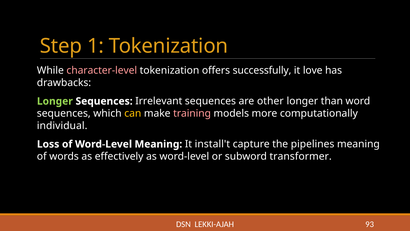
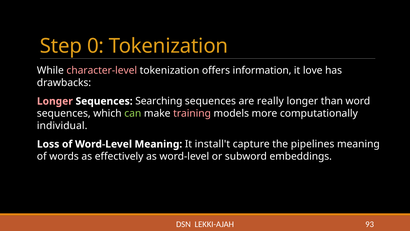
1: 1 -> 0 (96, 46)
successfully: successfully -> information (262, 70)
Longer colour: light green -> pink (55, 101)
Irrelevant: Irrelevant -> Searching (159, 101)
other: other -> really (270, 101)
can colour: yellow -> light green (133, 113)
transformer: transformer -> embeddings (301, 156)
